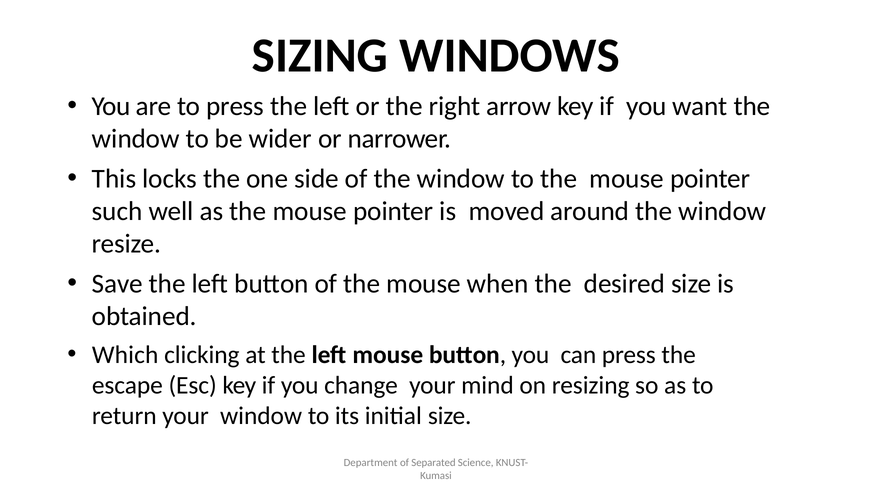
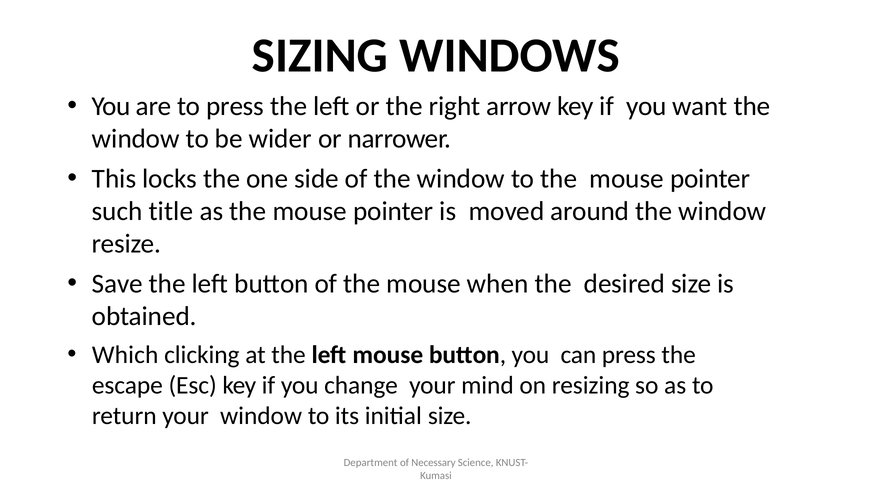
well: well -> title (171, 212)
Separated: Separated -> Necessary (433, 463)
